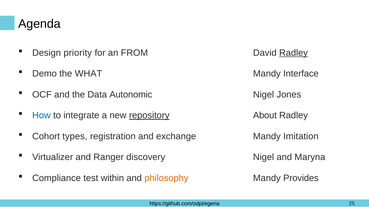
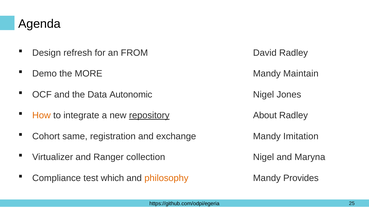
priority: priority -> refresh (78, 53)
Radley underline: present -> none (294, 53)
WHAT: WHAT -> MORE (89, 74)
Interface: Interface -> Maintain (301, 74)
How colour: blue -> orange (41, 116)
types: types -> same (75, 137)
discovery: discovery -> collection (146, 158)
within: within -> which (112, 179)
